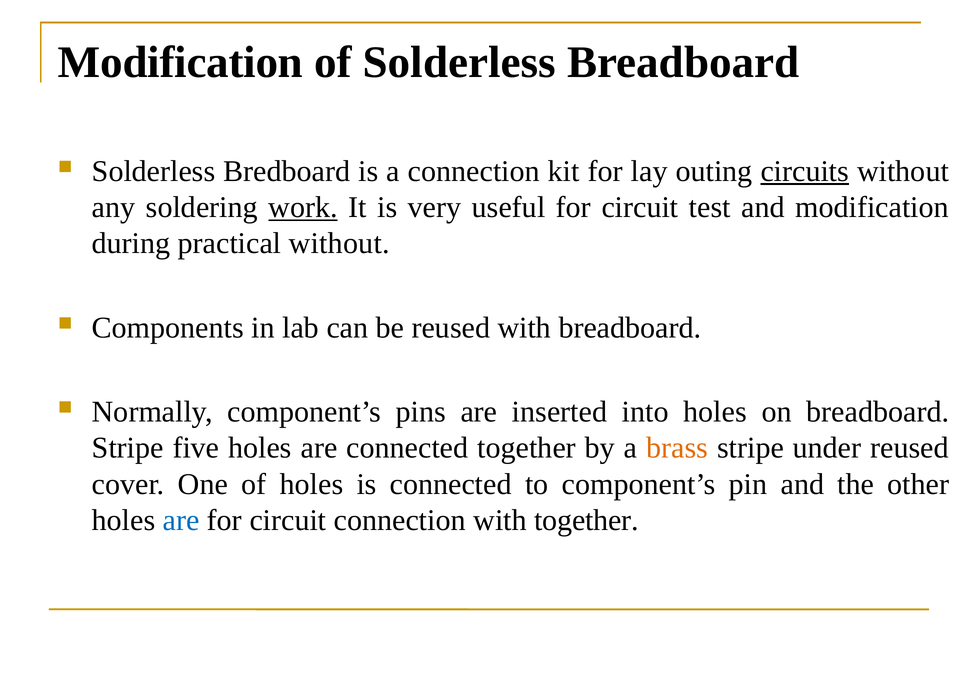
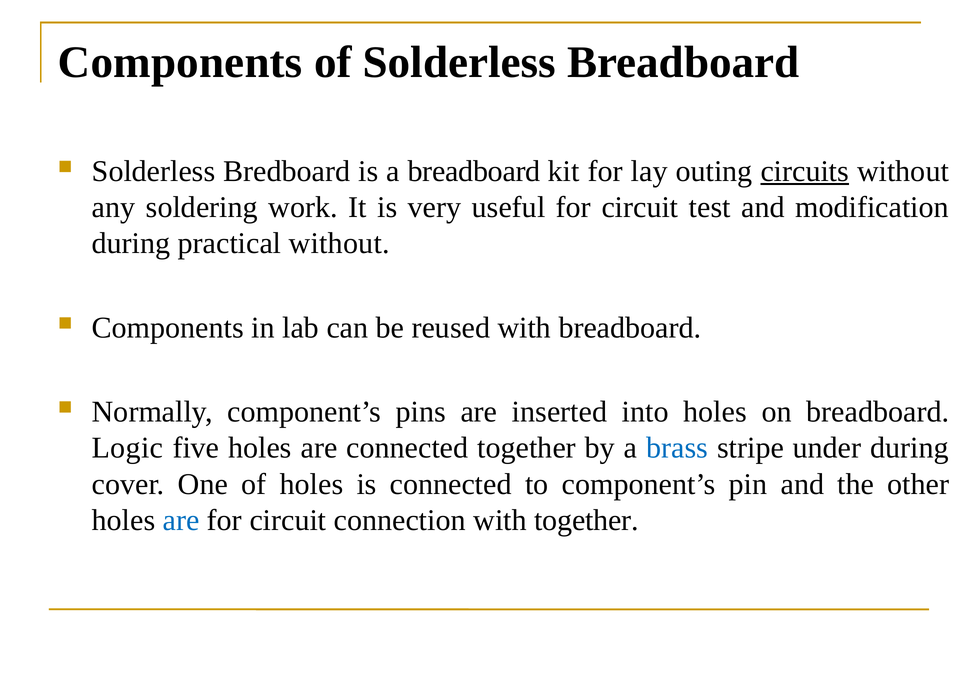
Modification: Modification -> Components (180, 62)
a connection: connection -> breadboard (474, 171)
work underline: present -> none (303, 207)
Stripe: Stripe -> Logic (128, 448)
brass colour: orange -> blue (677, 448)
under reused: reused -> during (910, 448)
